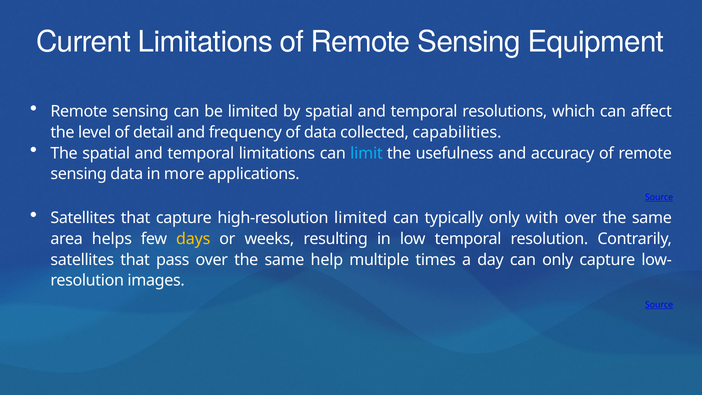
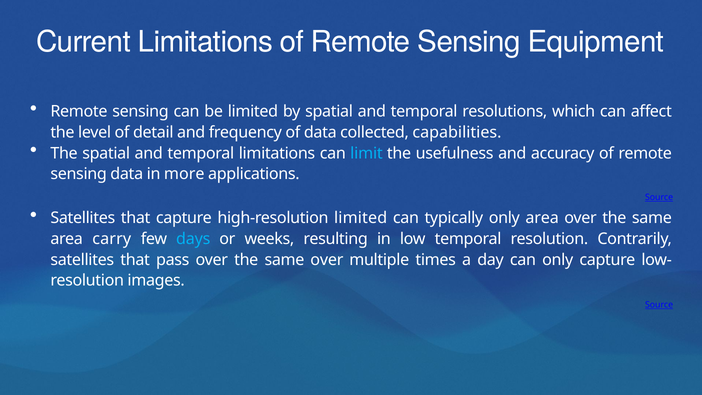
only with: with -> area (542, 218)
helps: helps -> carry (112, 239)
days colour: yellow -> light blue (193, 239)
same help: help -> over (327, 260)
